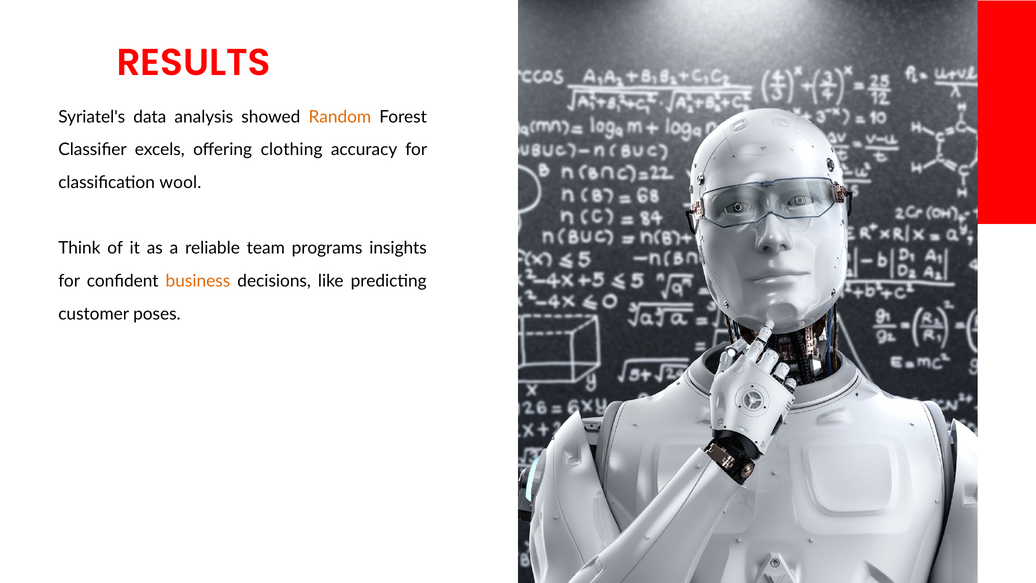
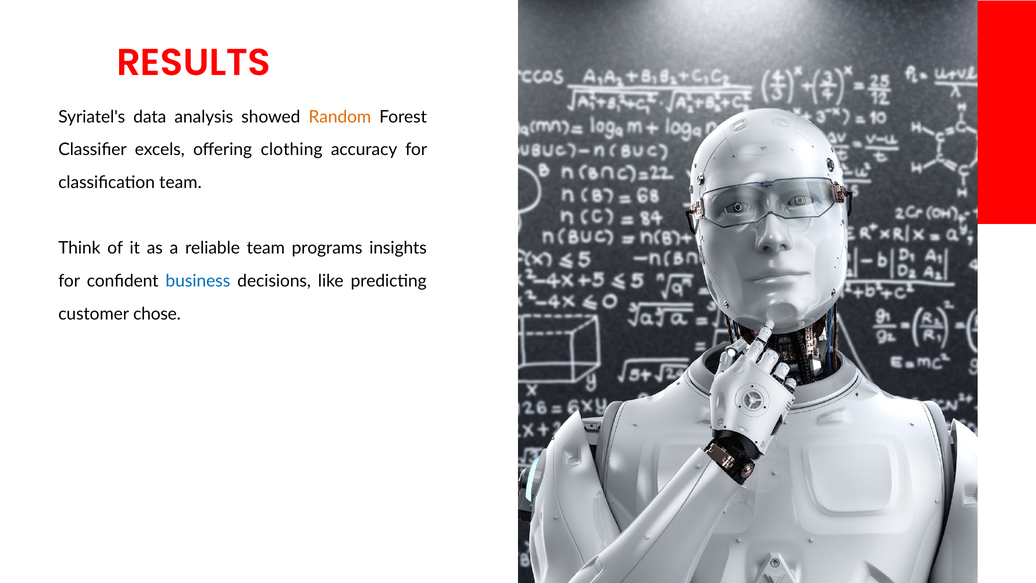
classification wool: wool -> team (180, 183)
business colour: orange -> blue (198, 281)
poses: poses -> chose (157, 314)
